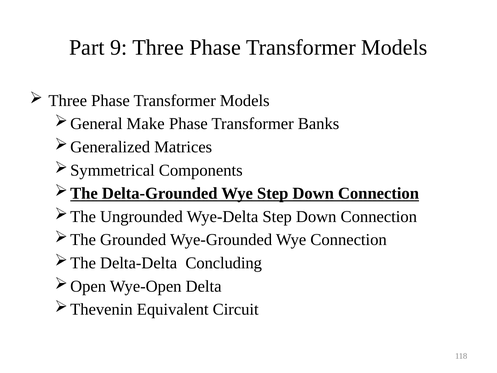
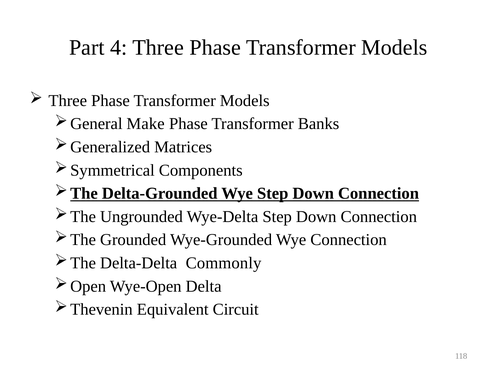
9: 9 -> 4 (119, 48)
Concluding: Concluding -> Commonly (224, 263)
